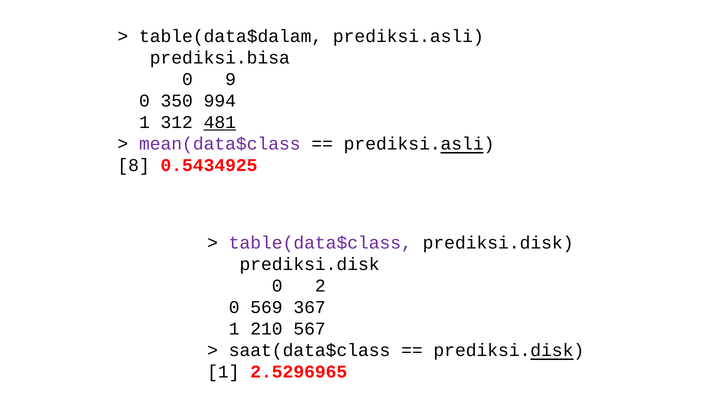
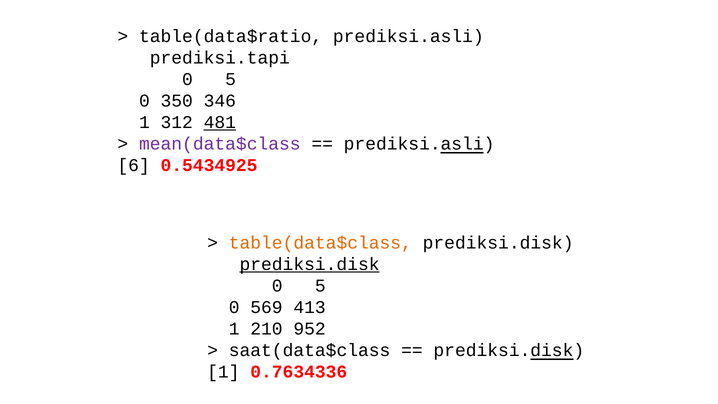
table(data$dalam: table(data$dalam -> table(data$ratio (231, 36)
prediksi.bisa: prediksi.bisa -> prediksi.tapi (220, 58)
9: 9 -> 5 (231, 79)
994: 994 -> 346 (220, 101)
8: 8 -> 6 (134, 165)
table(data$class colour: purple -> orange (320, 243)
prediksi.disk underline: none -> present (310, 264)
2: 2 -> 5 (320, 286)
367: 367 -> 413 (310, 307)
567: 567 -> 952 (310, 329)
2.5296965: 2.5296965 -> 0.7634336 (299, 372)
